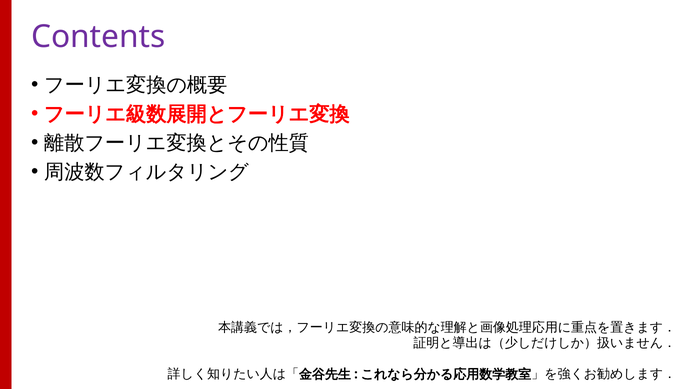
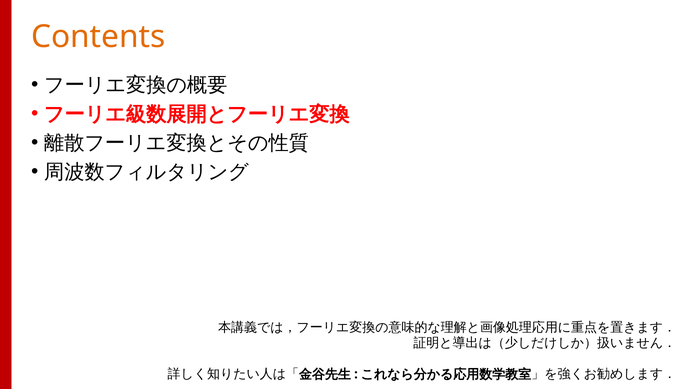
Contents colour: purple -> orange (98, 37)
